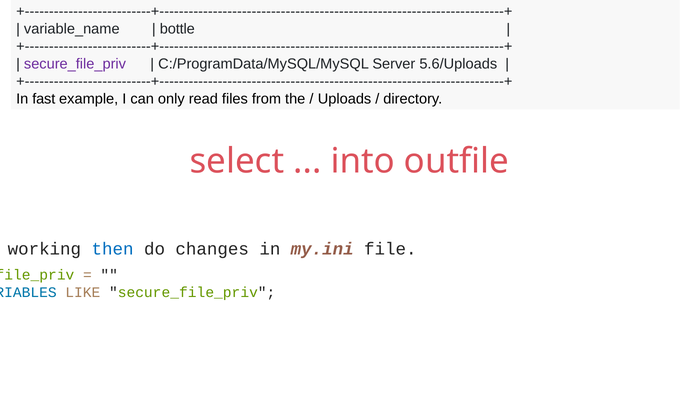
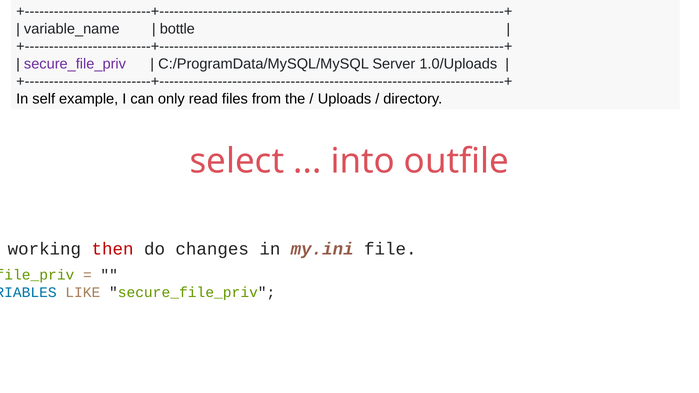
5.6/Uploads: 5.6/Uploads -> 1.0/Uploads (458, 64)
fast: fast -> self (44, 99)
then colour: blue -> red (113, 249)
